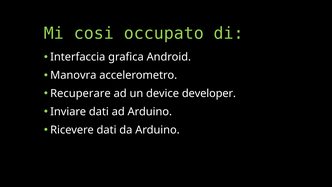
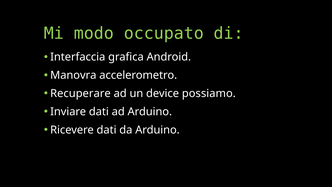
cosi: cosi -> modo (94, 33)
developer: developer -> possiamo (209, 93)
